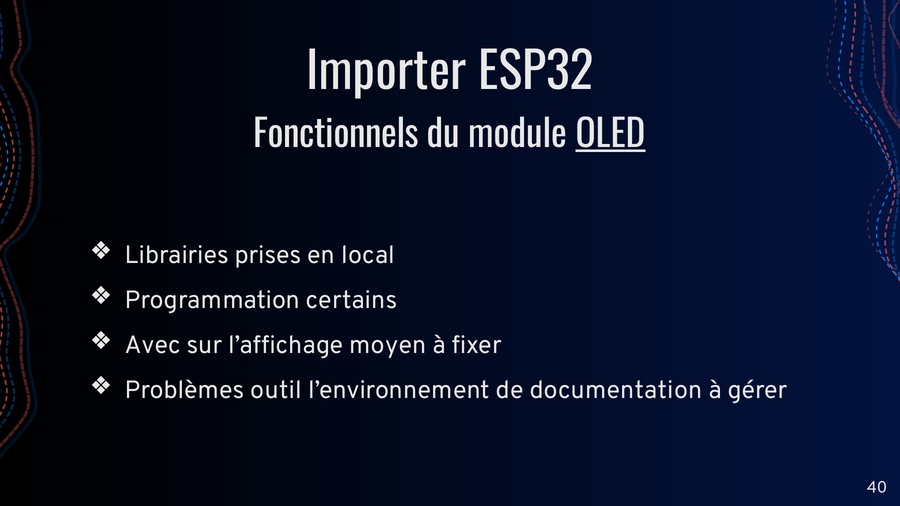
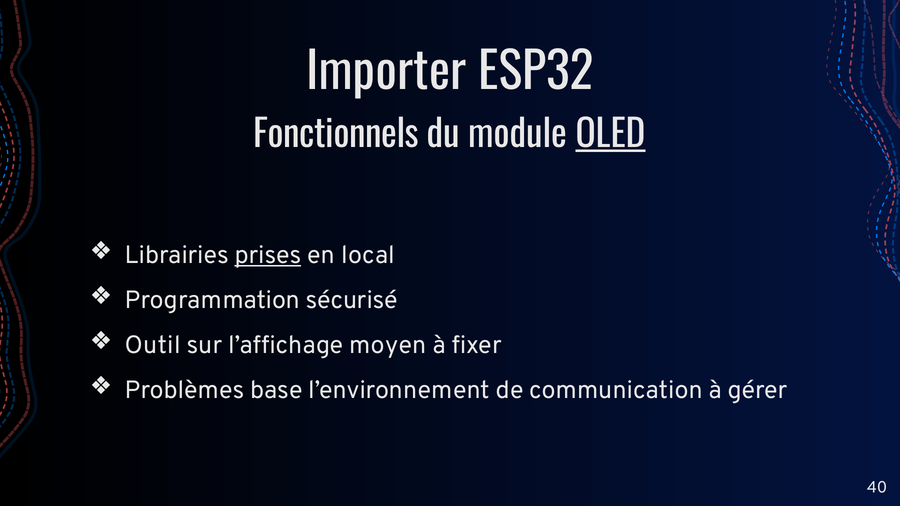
prises underline: none -> present (268, 255)
certains: certains -> sécurisé (352, 300)
Avec: Avec -> Outil (153, 345)
outil: outil -> base (276, 390)
documentation: documentation -> communication (616, 390)
